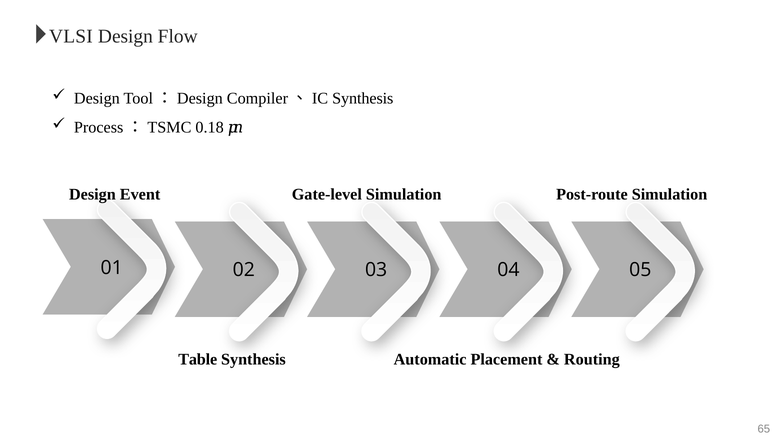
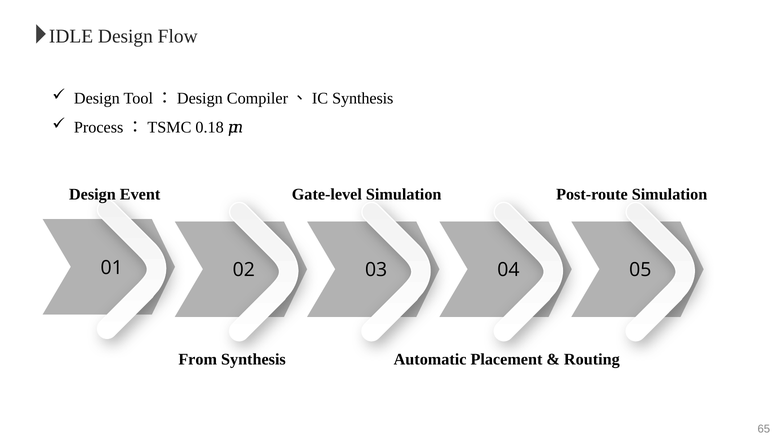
VLSI: VLSI -> IDLE (71, 36)
Table: Table -> From (198, 359)
